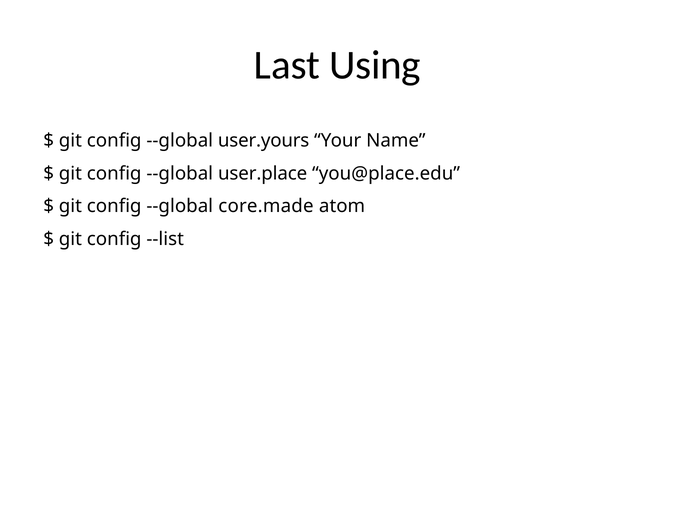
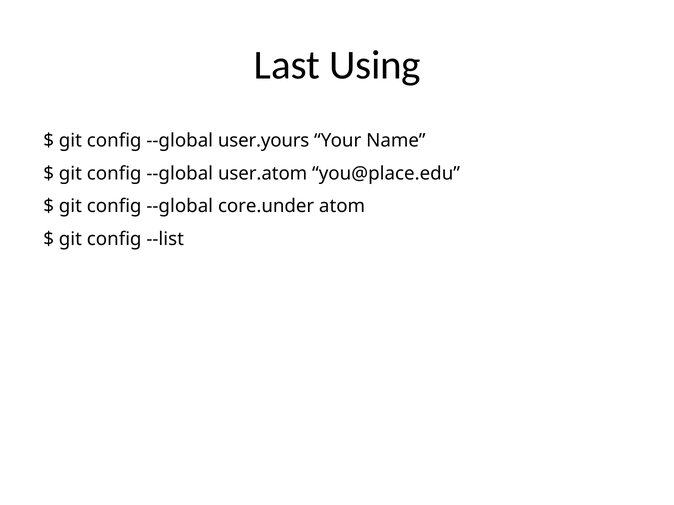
user.place: user.place -> user.atom (263, 174)
core.made: core.made -> core.under (266, 207)
